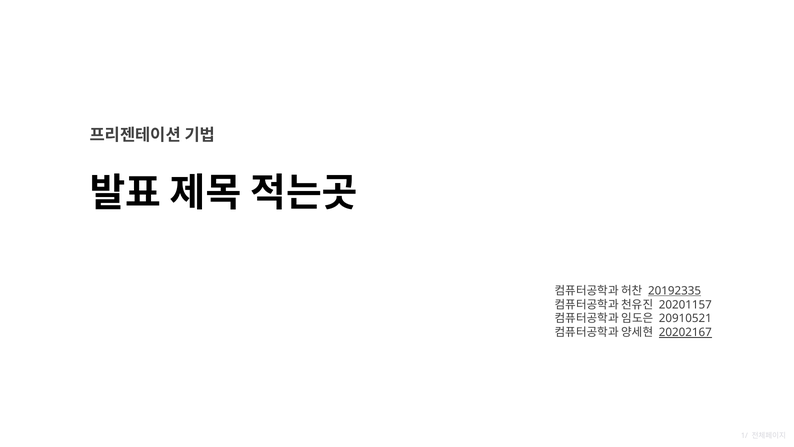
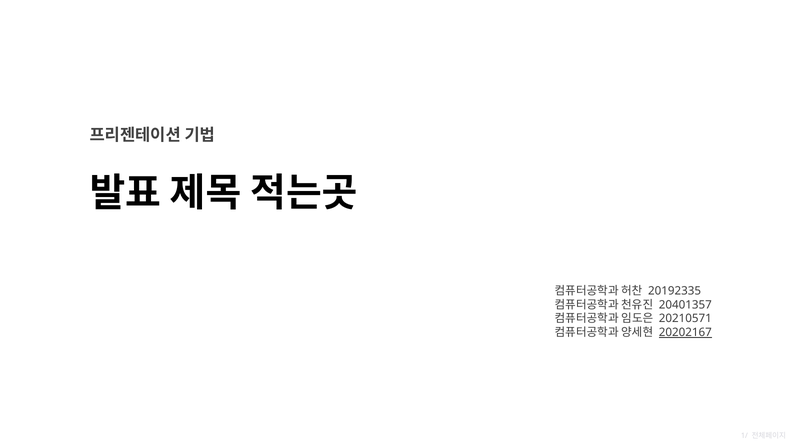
20192335 underline: present -> none (675, 291)
20201157: 20201157 -> 20401357 (685, 304)
20910521: 20910521 -> 20210571 (685, 318)
